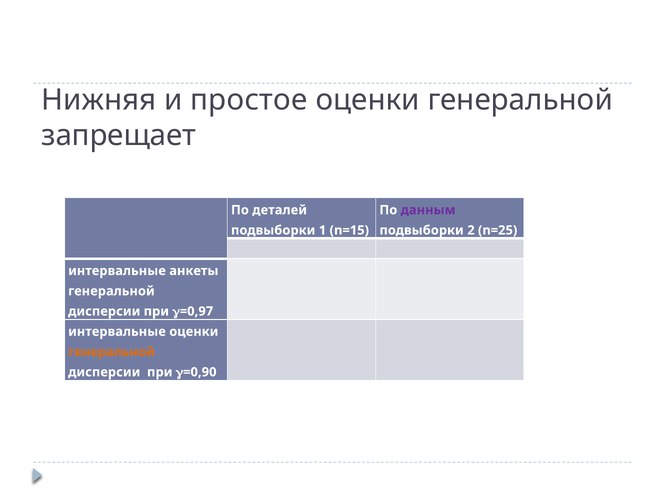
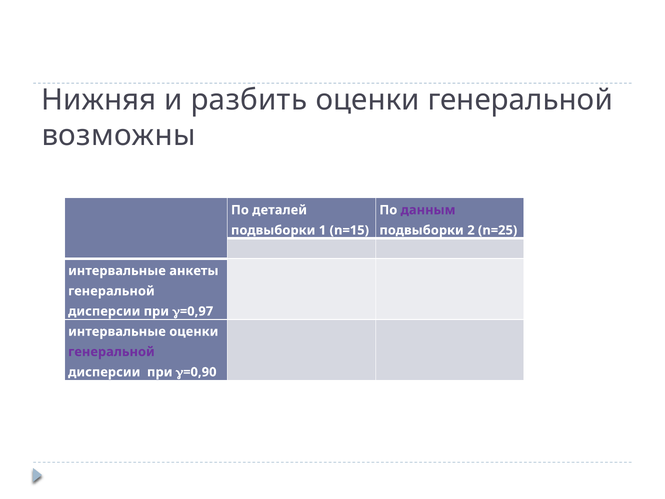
простое: простое -> разбить (249, 100)
запрещает: запрещает -> возможны (119, 136)
генеральной colour: orange -> purple (111, 352)
